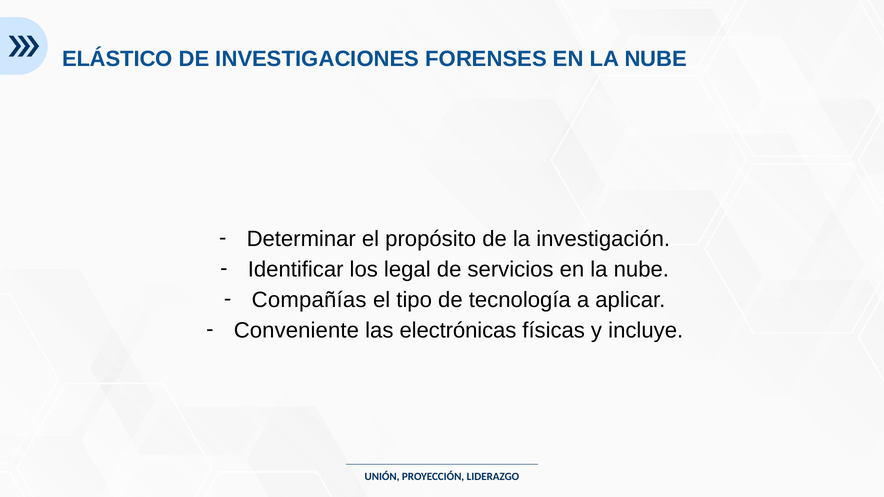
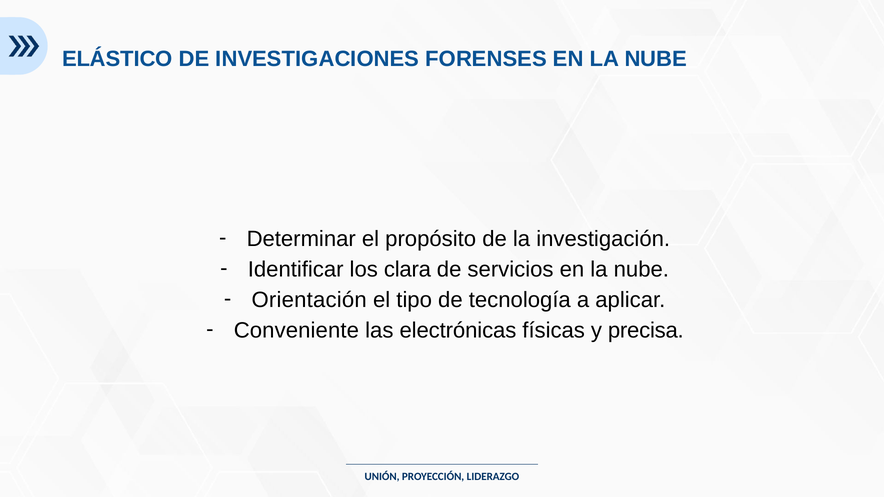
legal: legal -> clara (407, 269)
Compañías: Compañías -> Orientación (309, 300)
incluye: incluye -> precisa (646, 330)
